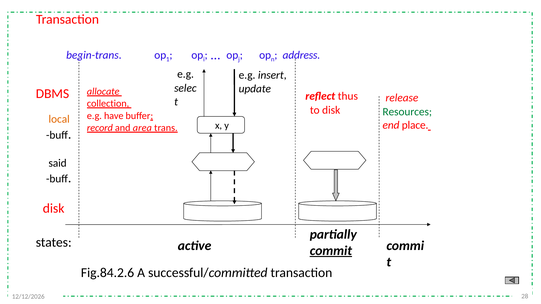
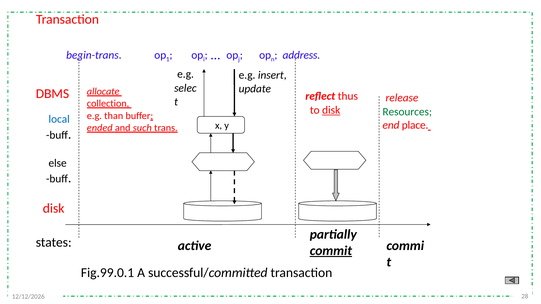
disk underline: none -> present (331, 110)
have: have -> than (114, 116)
local colour: orange -> blue (59, 119)
record: record -> ended (100, 128)
area: area -> such (142, 128)
said: said -> else (58, 163)
Fig.84.2.6: Fig.84.2.6 -> Fig.99.0.1 (108, 273)
